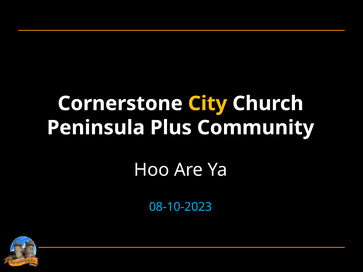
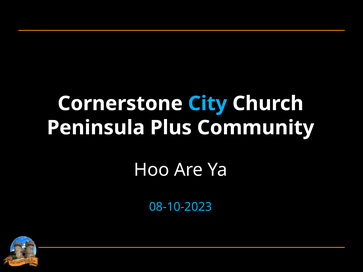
City colour: yellow -> light blue (208, 104)
